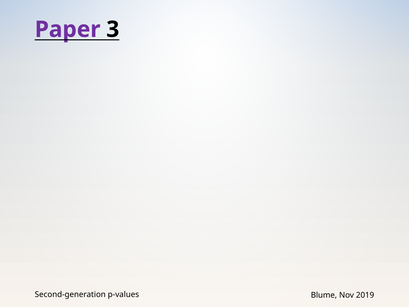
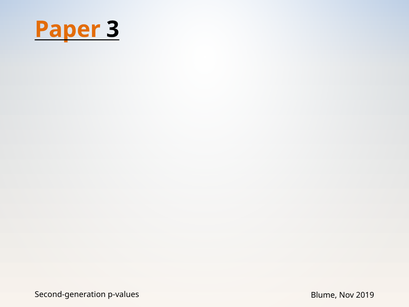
Paper colour: purple -> orange (68, 29)
